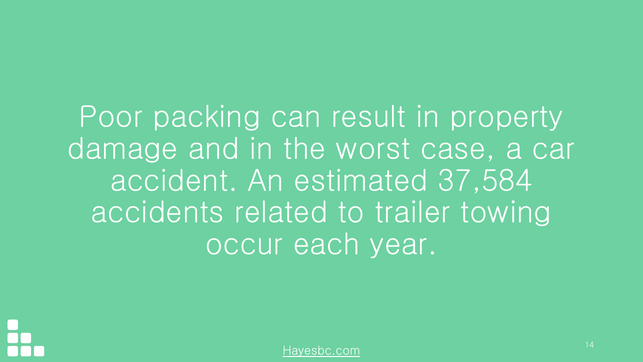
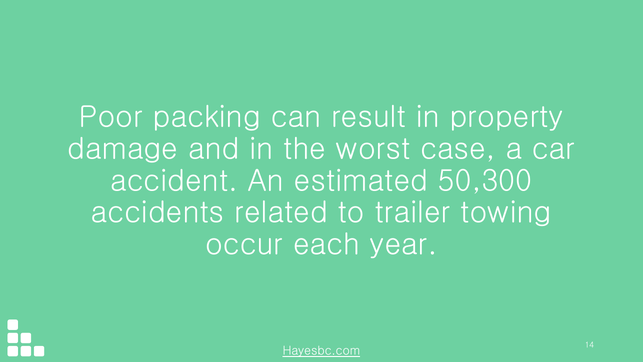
37,584: 37,584 -> 50,300 (485, 181)
